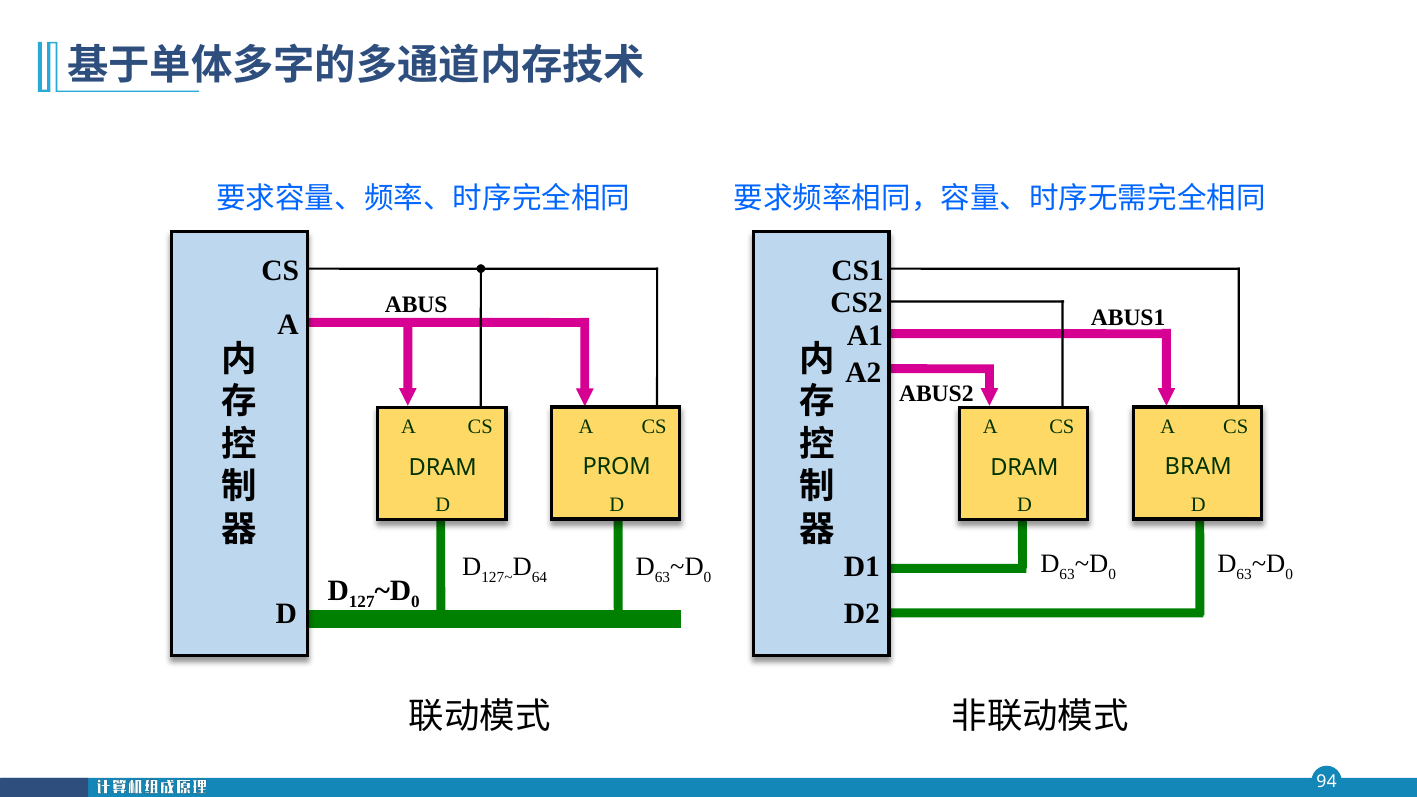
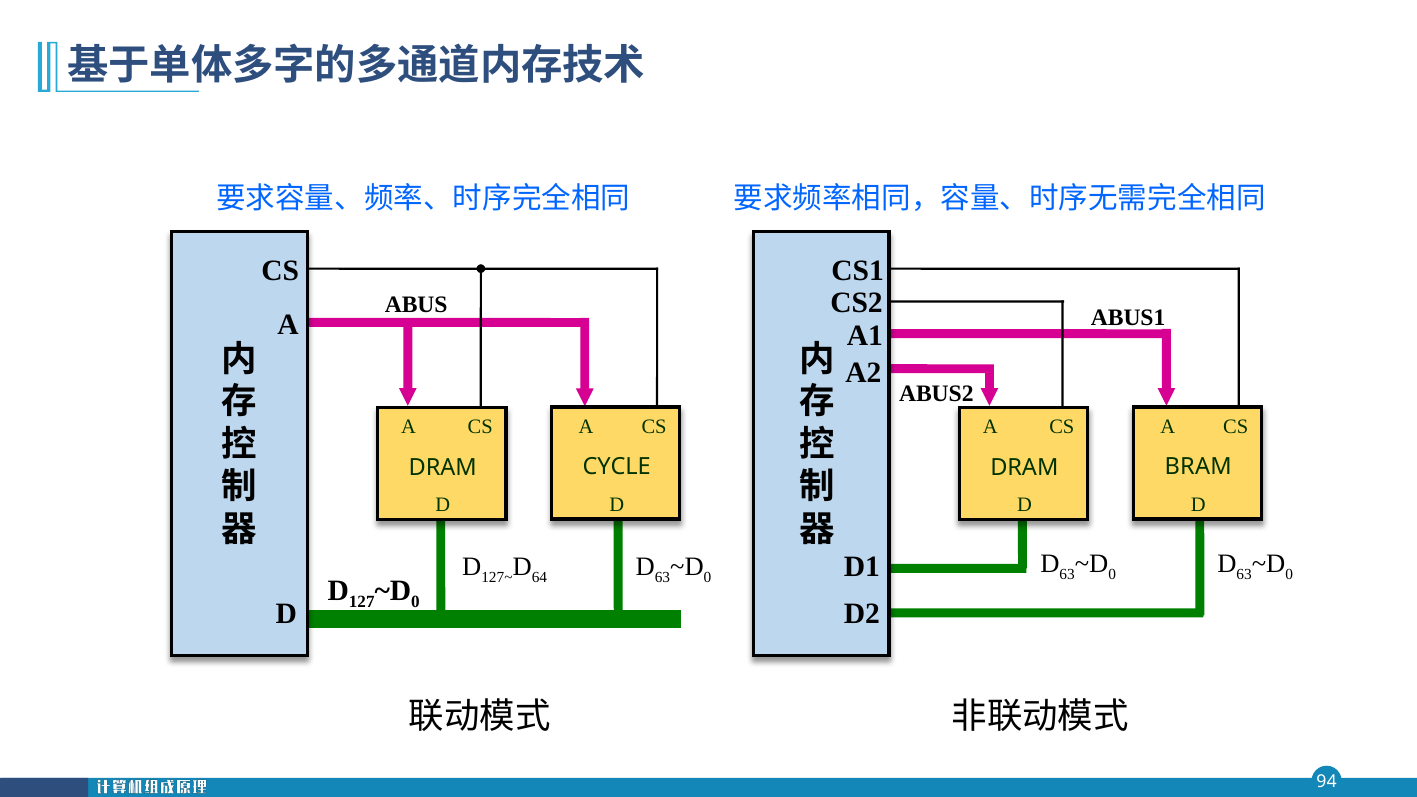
PROM: PROM -> CYCLE (617, 467)
